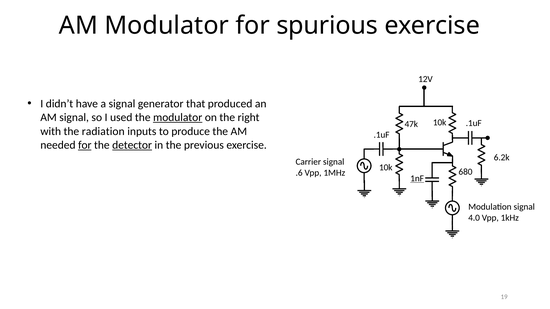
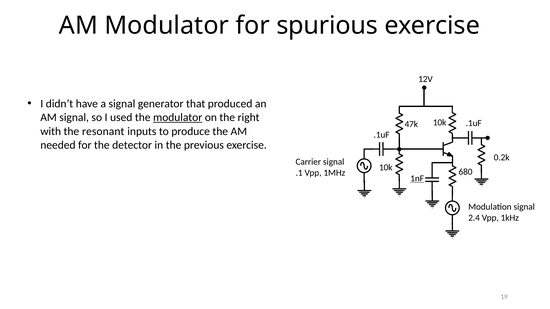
radiation: radiation -> resonant (103, 131)
for underline: present -> none (85, 145)
detector underline: present -> none (132, 145)
6.2k: 6.2k -> 0.2k (502, 158)
.6: .6 -> .1 (299, 173)
4.0: 4.0 -> 2.4 (474, 218)
